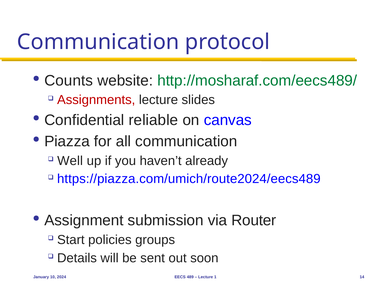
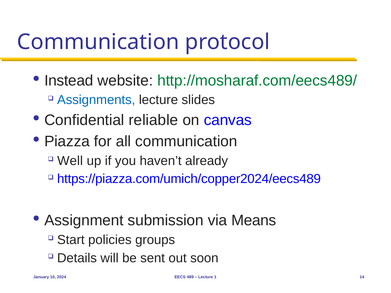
Counts: Counts -> Instead (69, 81)
Assignments colour: red -> blue (96, 100)
https://piazza.com/umich/route2024/eecs489: https://piazza.com/umich/route2024/eecs489 -> https://piazza.com/umich/copper2024/eecs489 (189, 179)
Router: Router -> Means (254, 221)
